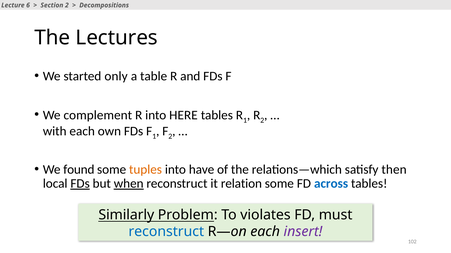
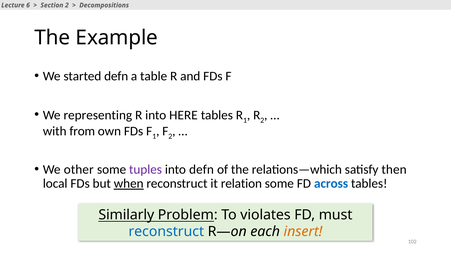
Lectures: Lectures -> Example (117, 38)
started only: only -> defn (116, 76)
complement: complement -> representing (98, 116)
with each: each -> from (82, 132)
found: found -> other (79, 170)
tuples colour: orange -> purple (146, 170)
into have: have -> defn (201, 170)
FDs underline: present -> none (80, 184)
insert colour: purple -> orange (303, 232)
